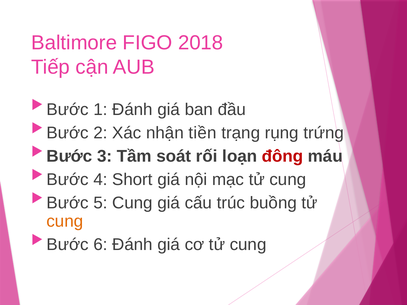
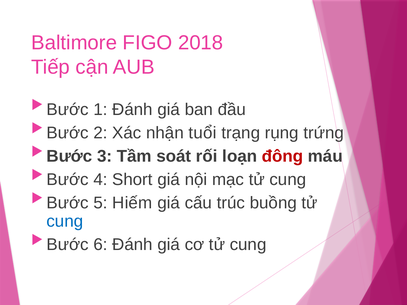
tiền: tiền -> tuổi (203, 133)
5 Cung: Cung -> Hiếm (132, 203)
cung colour: orange -> blue (65, 221)
